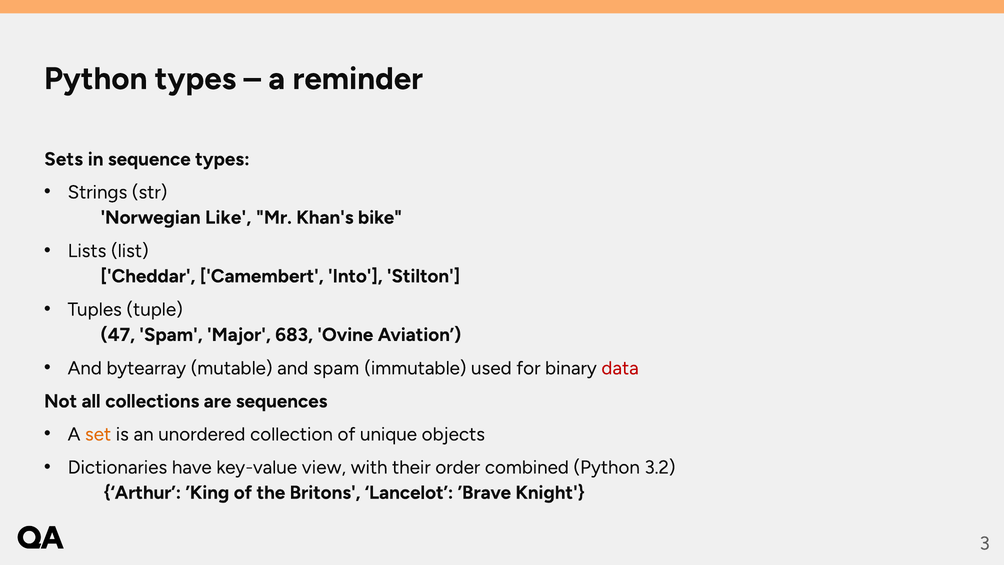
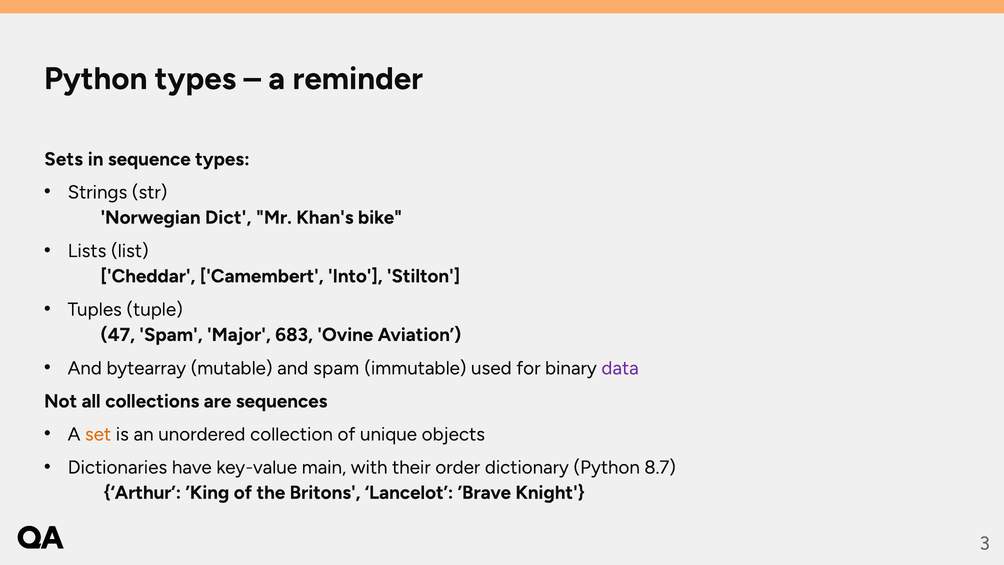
Like: Like -> Dict (228, 217)
data colour: red -> purple (620, 368)
view: view -> main (324, 467)
combined: combined -> dictionary (527, 467)
3.2: 3.2 -> 8.7 (660, 467)
